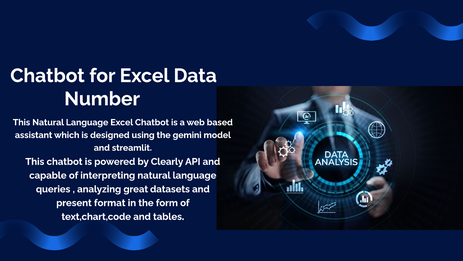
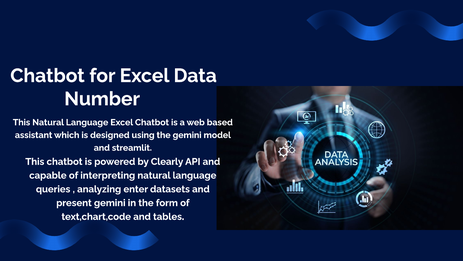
great: great -> enter (136, 189)
present format: format -> gemini (110, 202)
